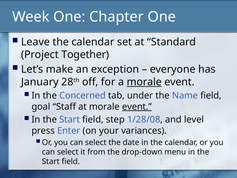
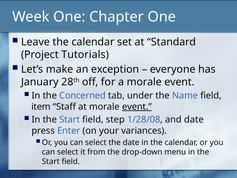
Together: Together -> Tutorials (85, 54)
morale underline: present -> none (144, 82)
goal: goal -> item (41, 107)
and level: level -> date (194, 119)
